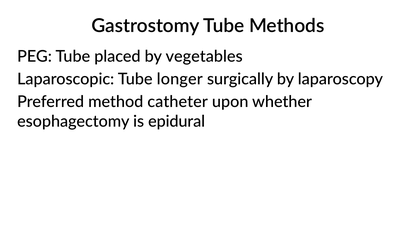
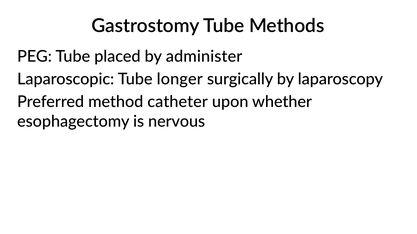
vegetables: vegetables -> administer (204, 57)
epidural: epidural -> nervous (177, 122)
